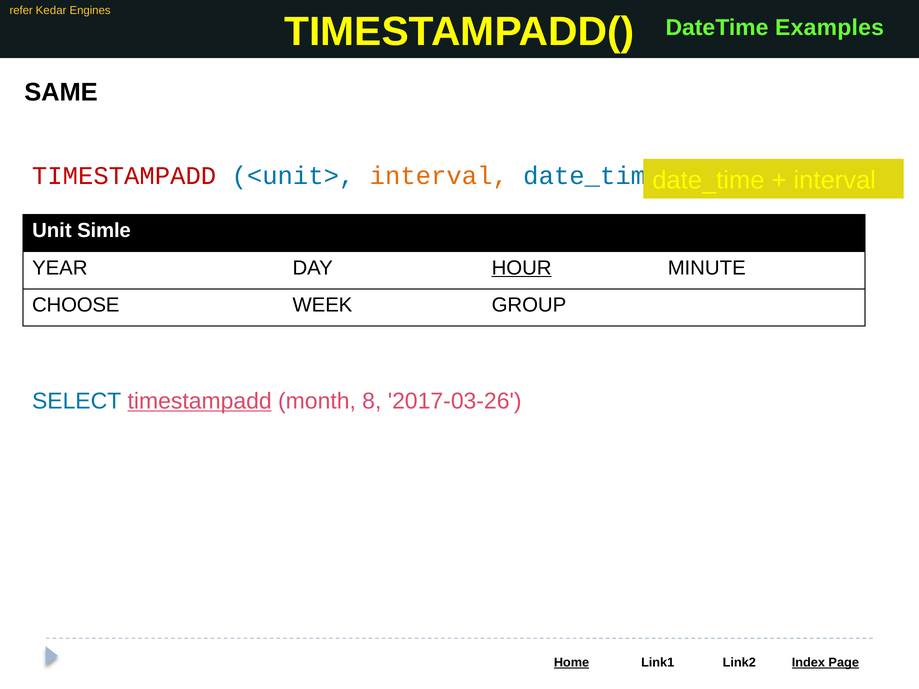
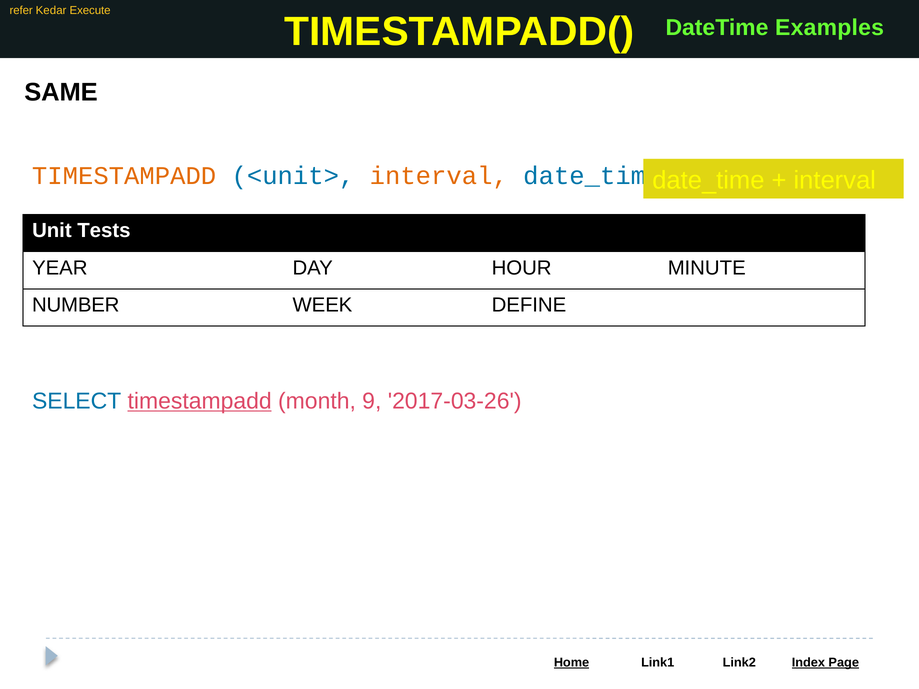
Engines: Engines -> Execute (90, 10)
TIMESTAMPADD colour: red -> orange (124, 176)
Simle: Simle -> Tests (104, 231)
HOUR underline: present -> none (522, 268)
CHOOSE: CHOOSE -> NUMBER (76, 305)
GROUP: GROUP -> DEFINE (529, 305)
8: 8 -> 9 (372, 401)
